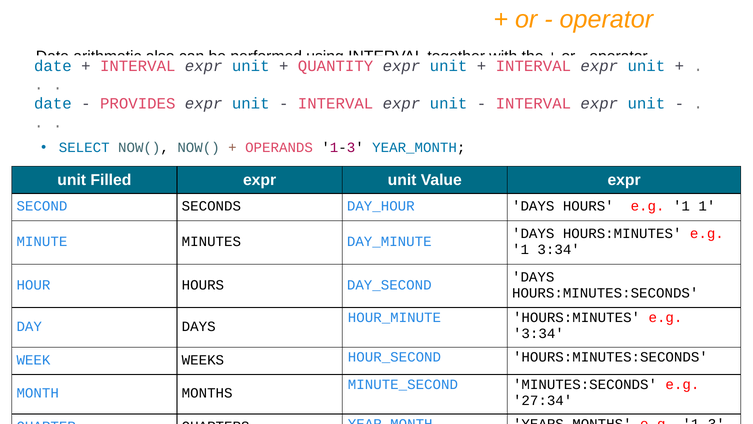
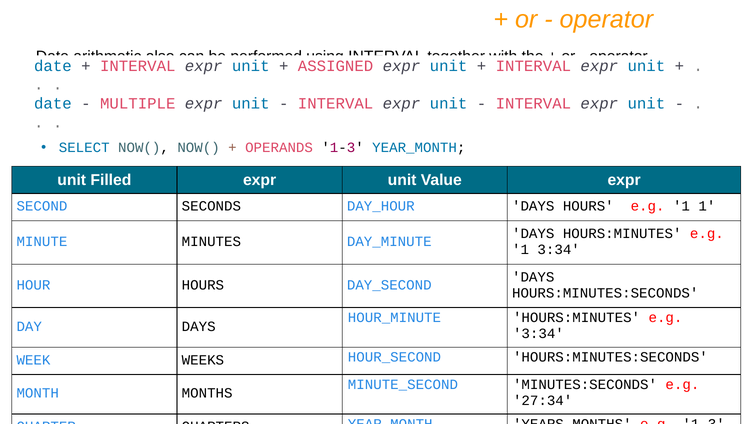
QUANTITY: QUANTITY -> ASSIGNED (336, 66)
PROVIDES: PROVIDES -> MULTIPLE (138, 103)
